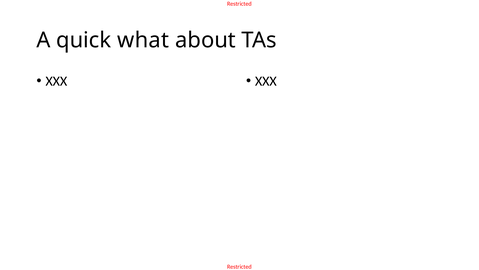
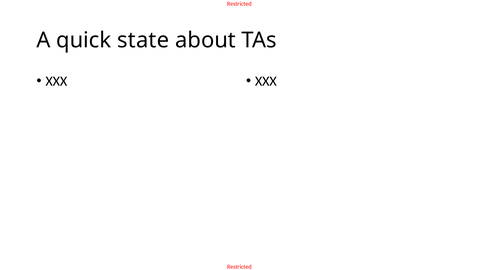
what: what -> state (143, 40)
